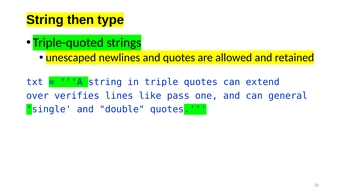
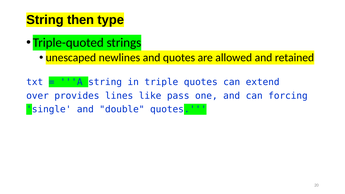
verifies: verifies -> provides (77, 96)
general: general -> forcing (288, 96)
